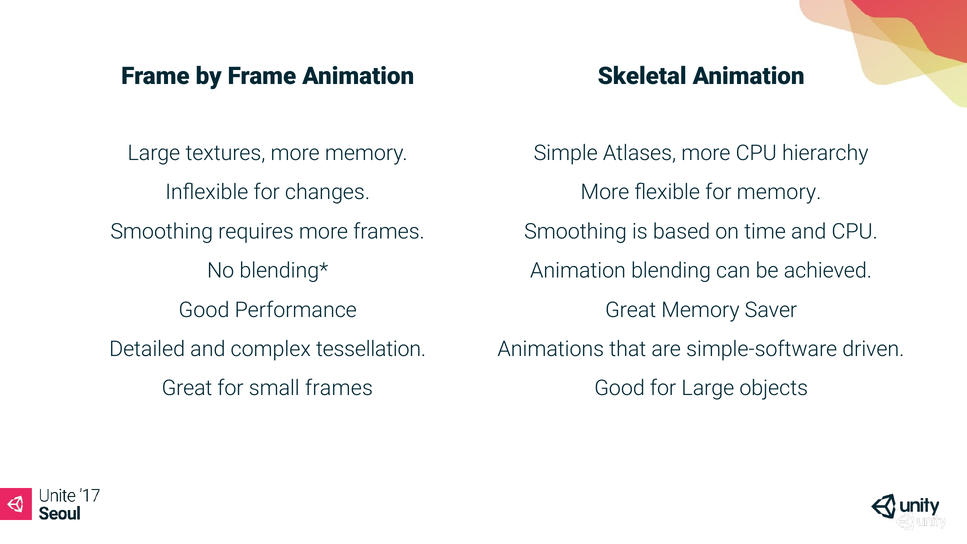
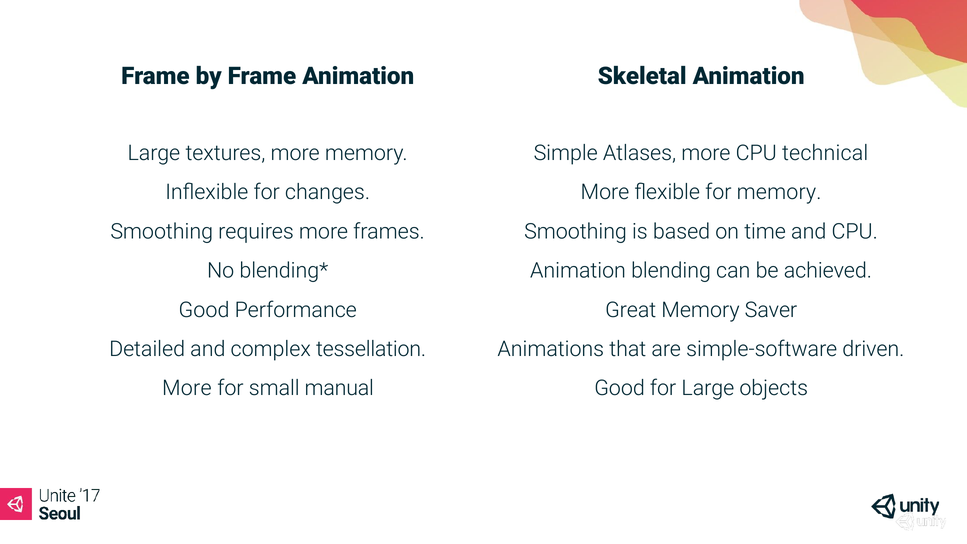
hierarchy: hierarchy -> technical (825, 153)
Great: Great -> More (187, 388)
small frames: frames -> manual (339, 388)
